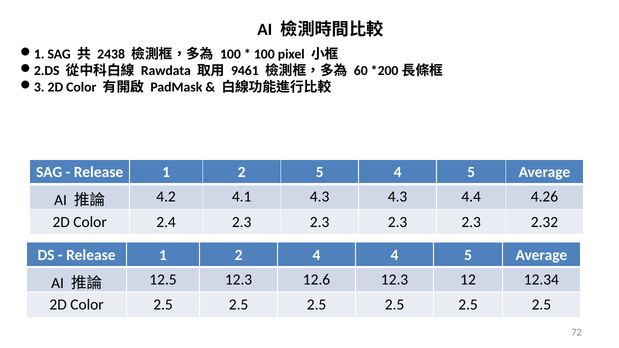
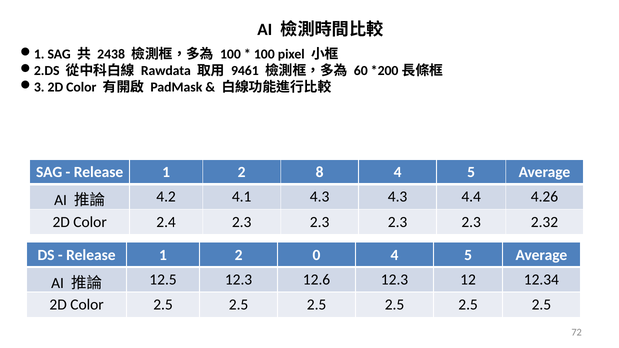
2 5: 5 -> 8 (320, 172)
2 4: 4 -> 0 (317, 255)
